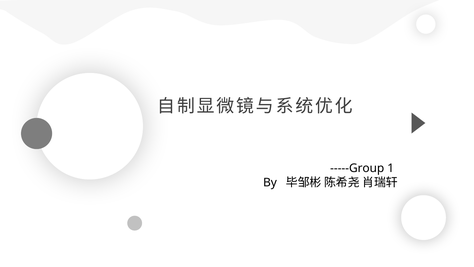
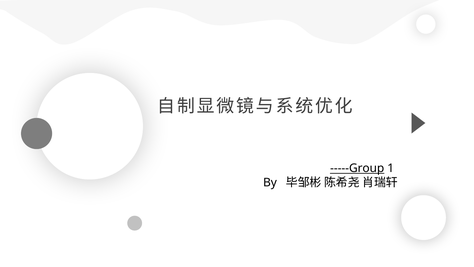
-----Group underline: none -> present (357, 168)
